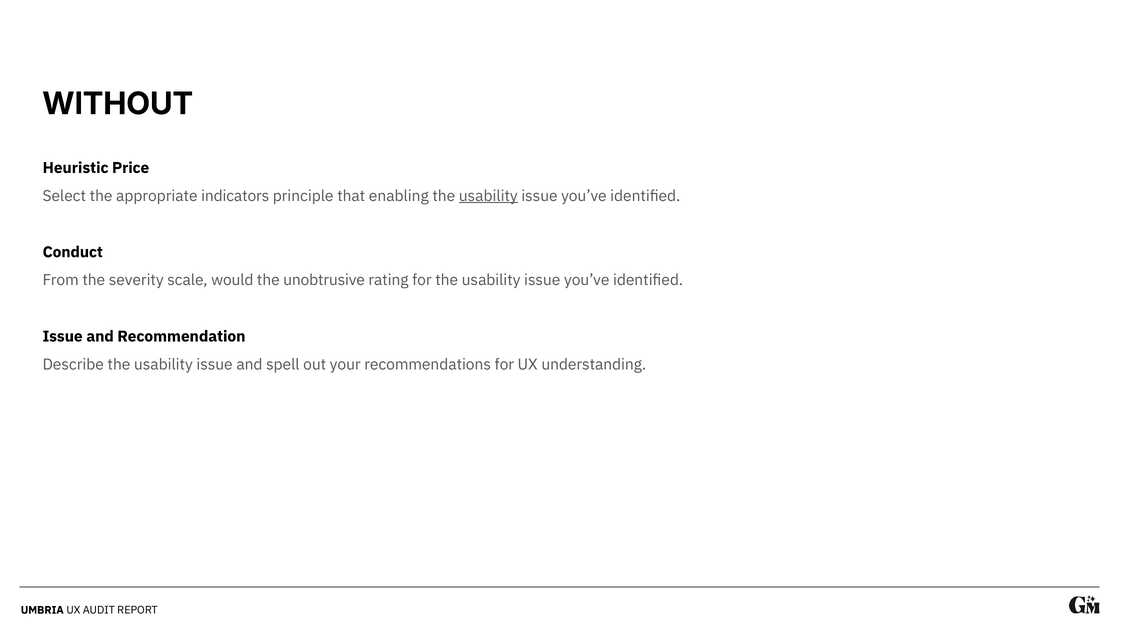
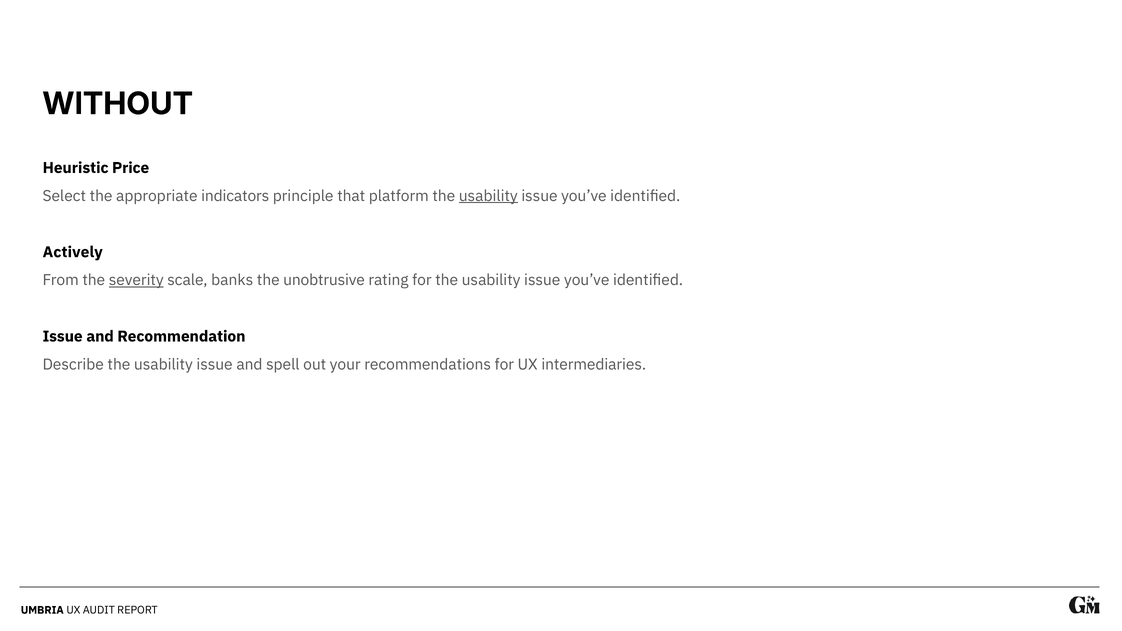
enabling: enabling -> platform (399, 196)
Conduct: Conduct -> Actively (73, 252)
severity underline: none -> present (136, 280)
would: would -> banks (232, 280)
understanding: understanding -> intermediaries (594, 365)
